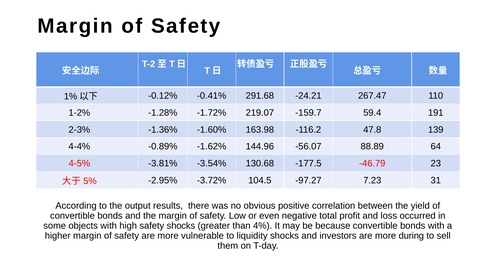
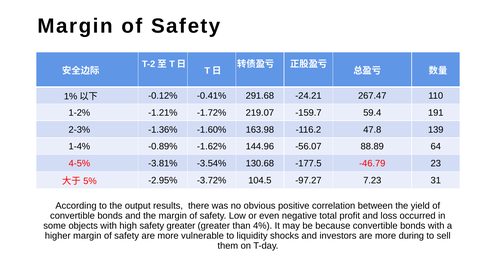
-1.28%: -1.28% -> -1.21% (163, 113)
4-4%: 4-4% -> 1-4% (79, 146)
safety shocks: shocks -> greater (181, 226)
